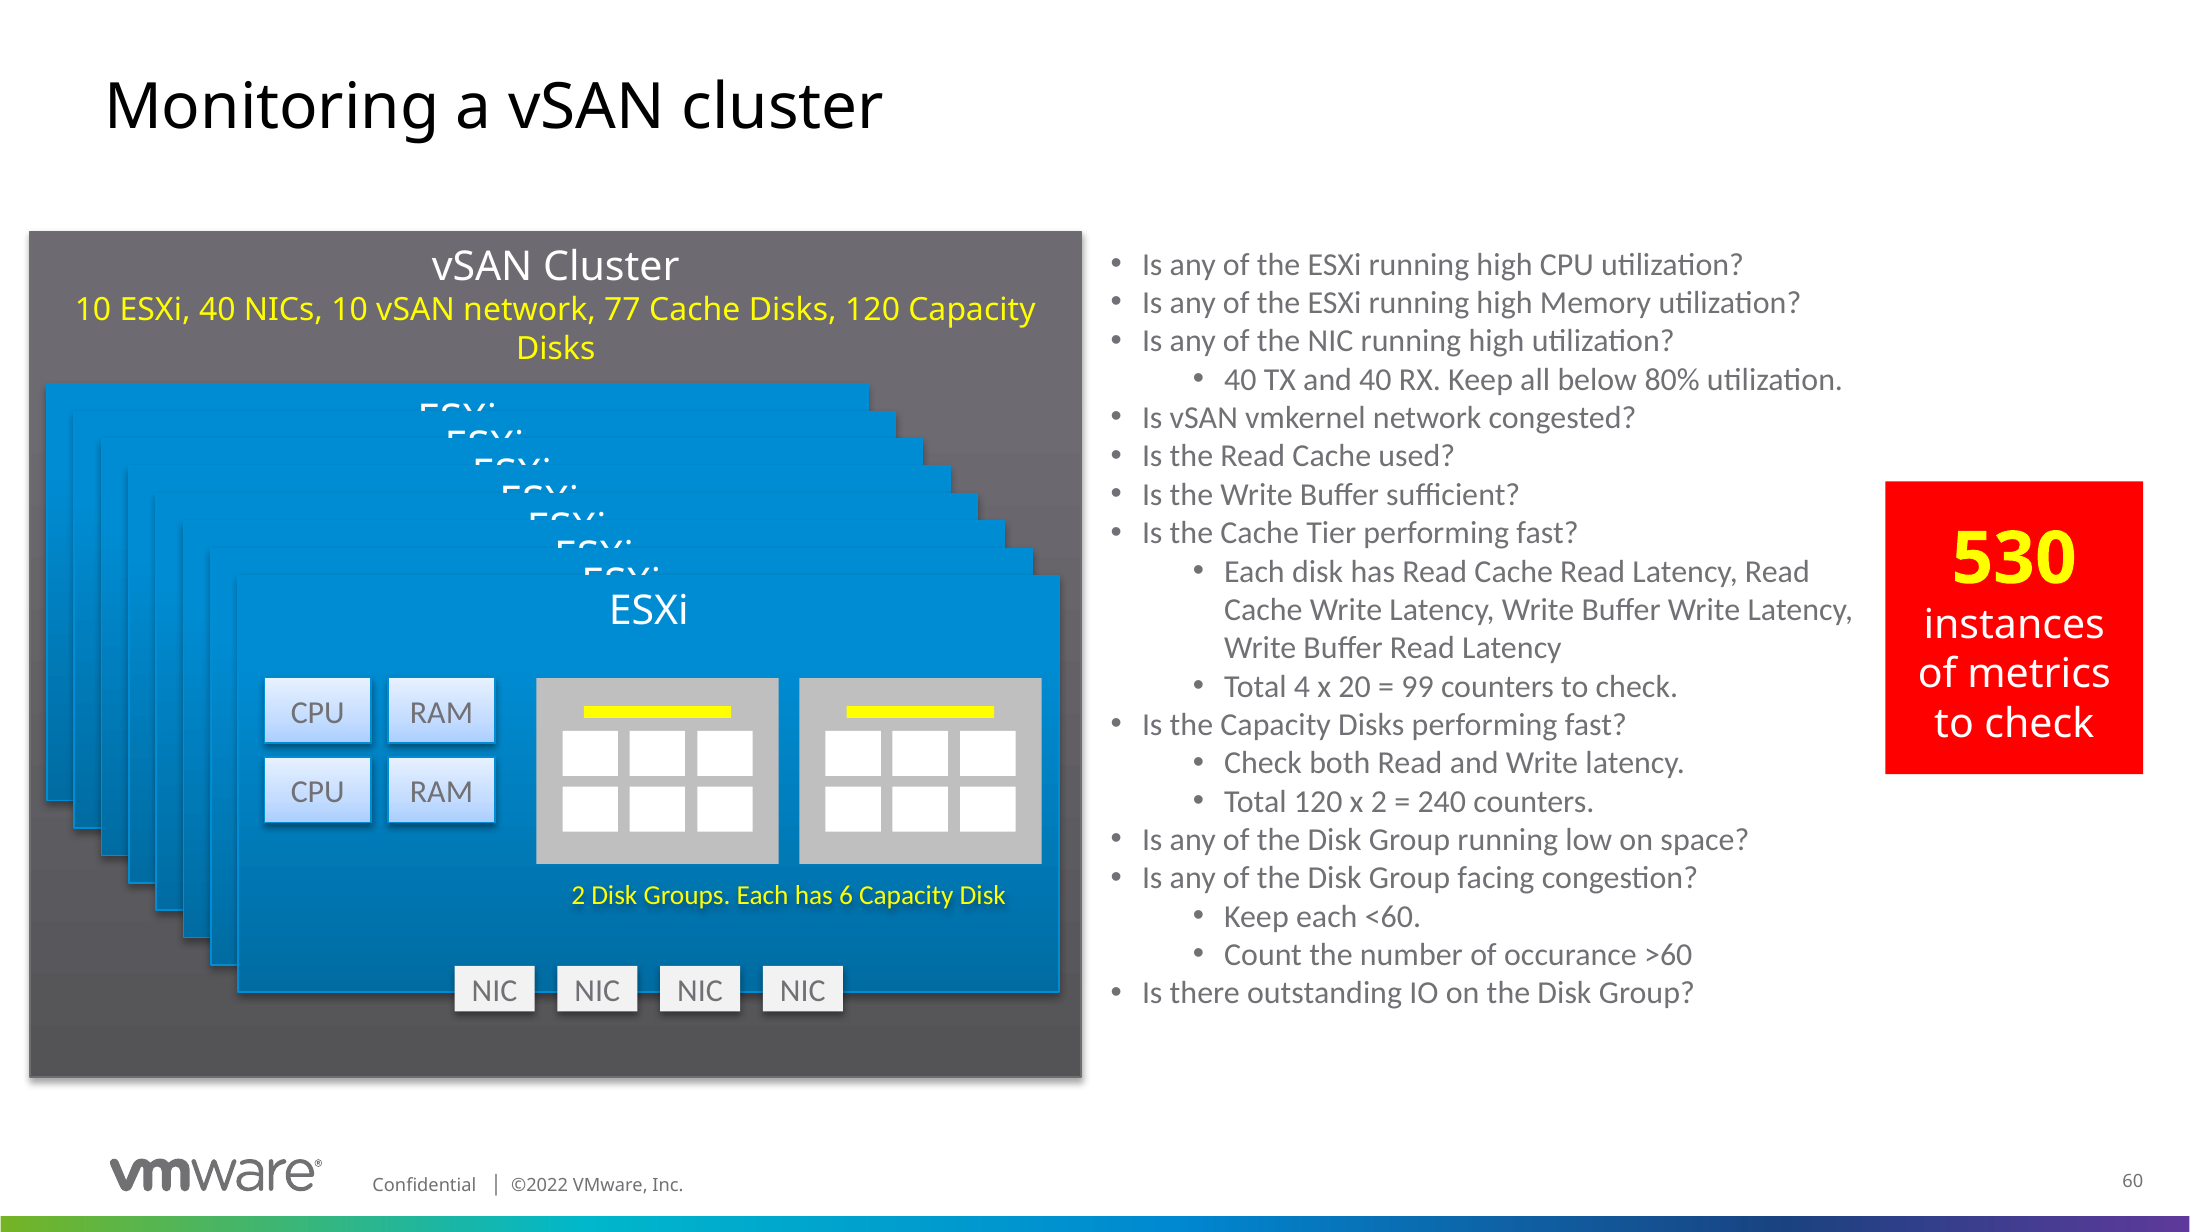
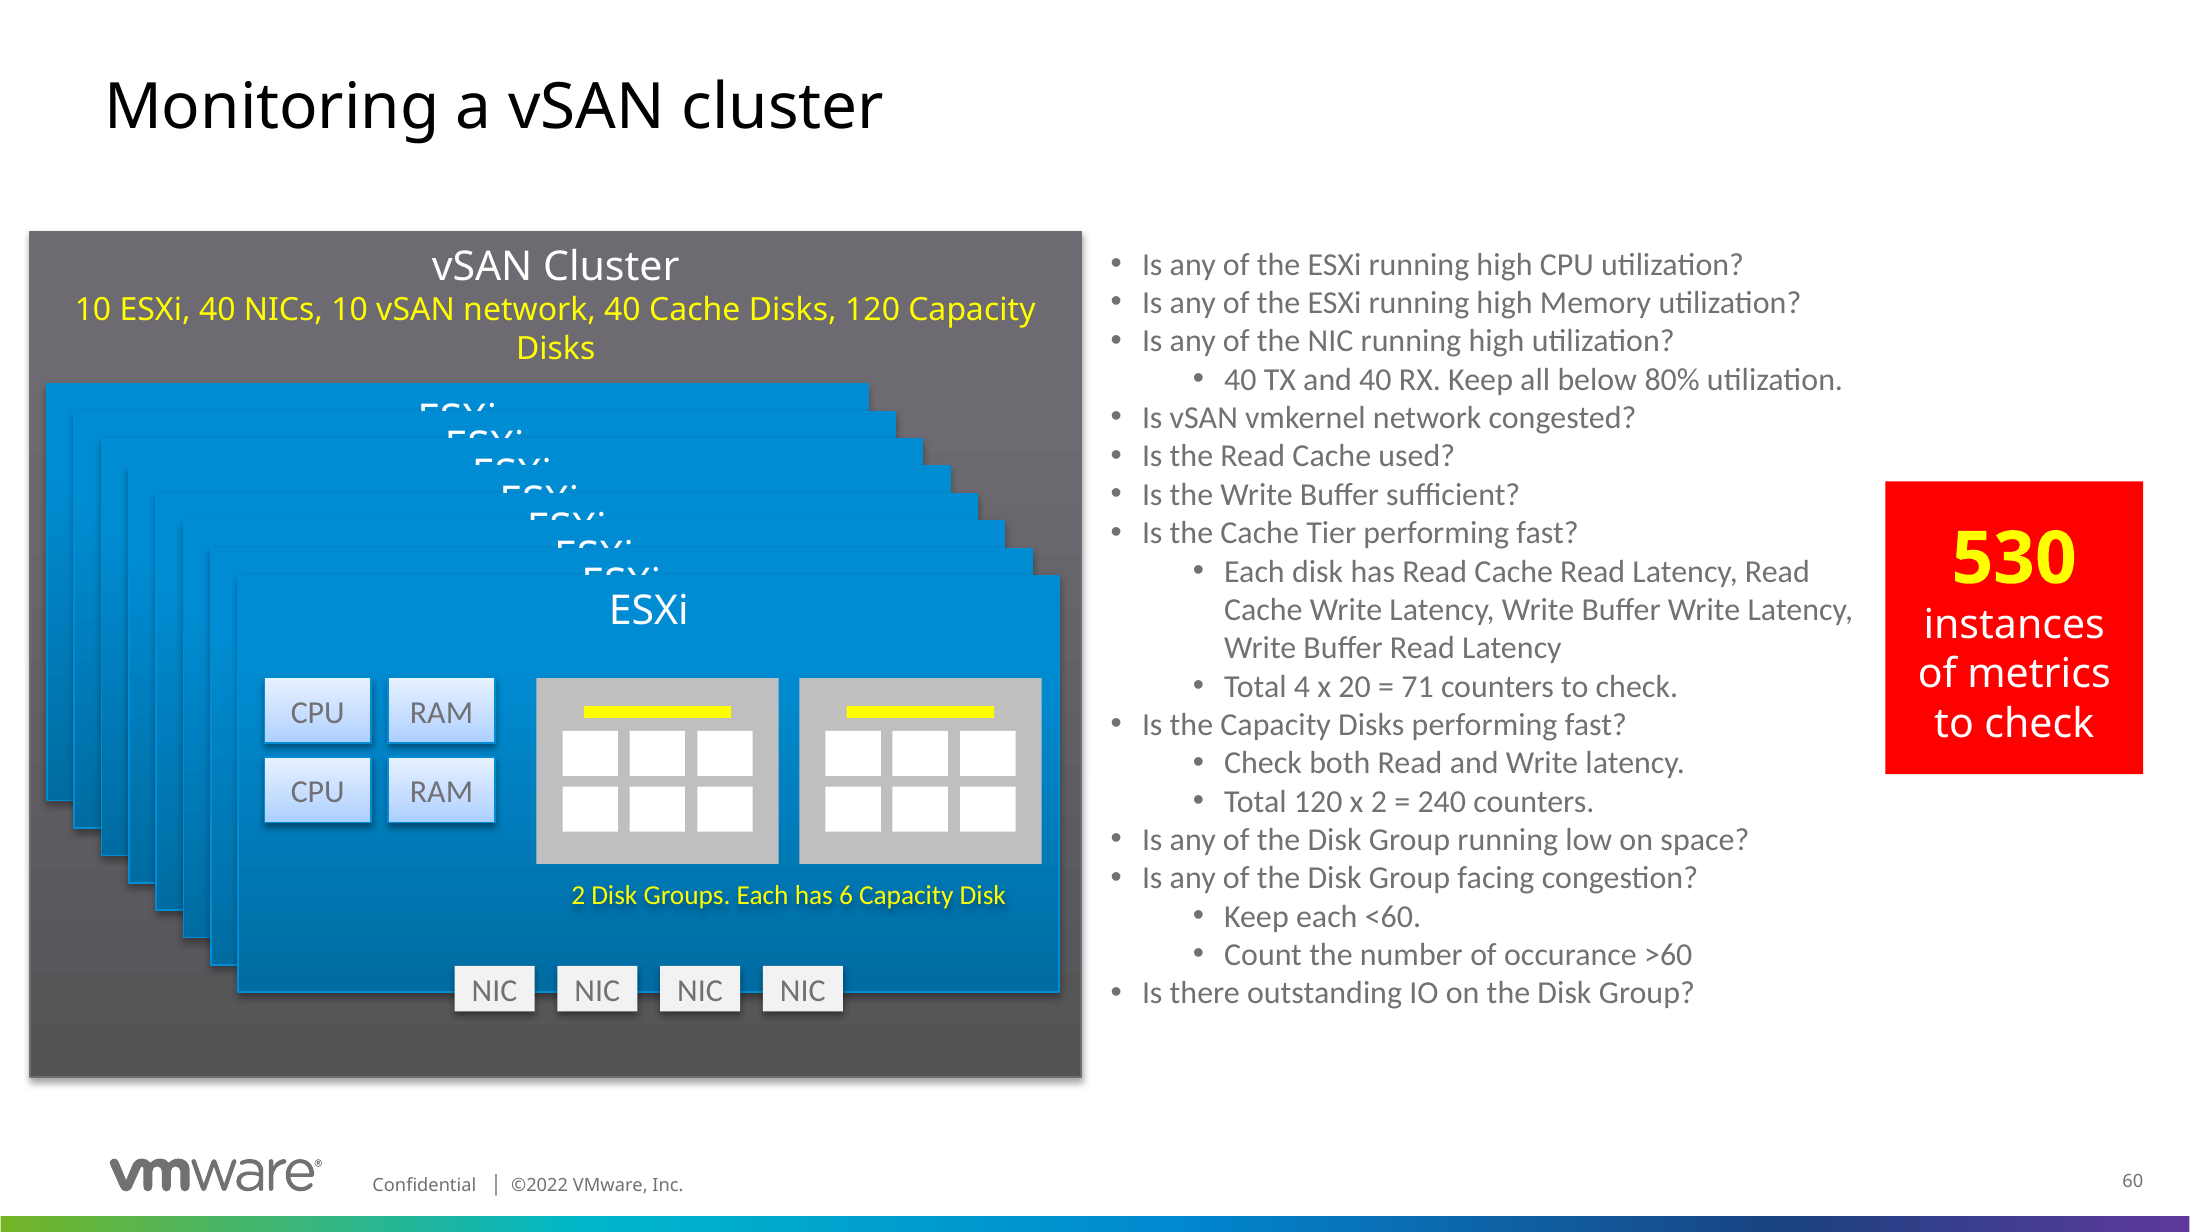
network 77: 77 -> 40 (622, 310)
99: 99 -> 71 (1418, 686)
